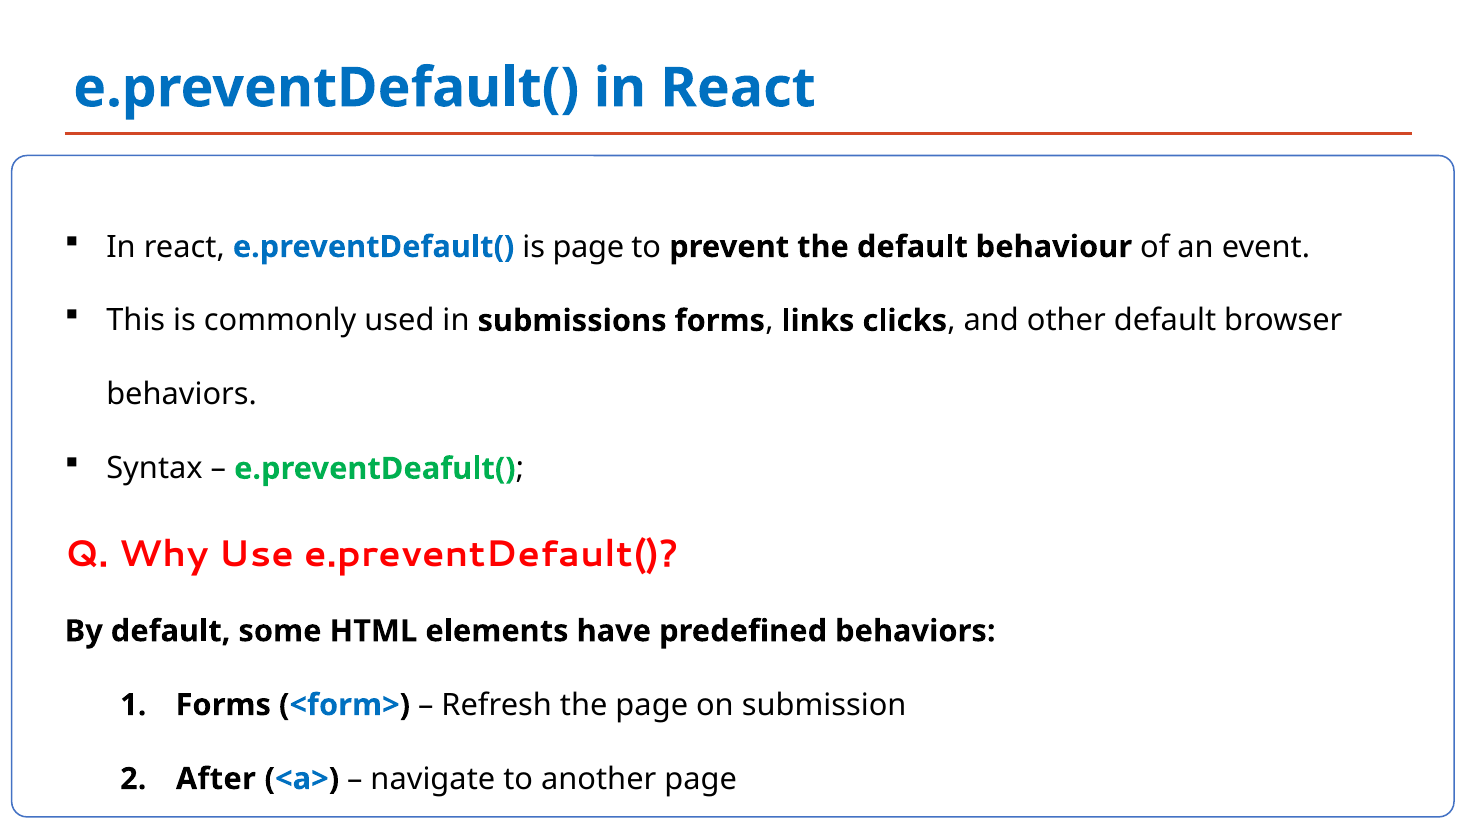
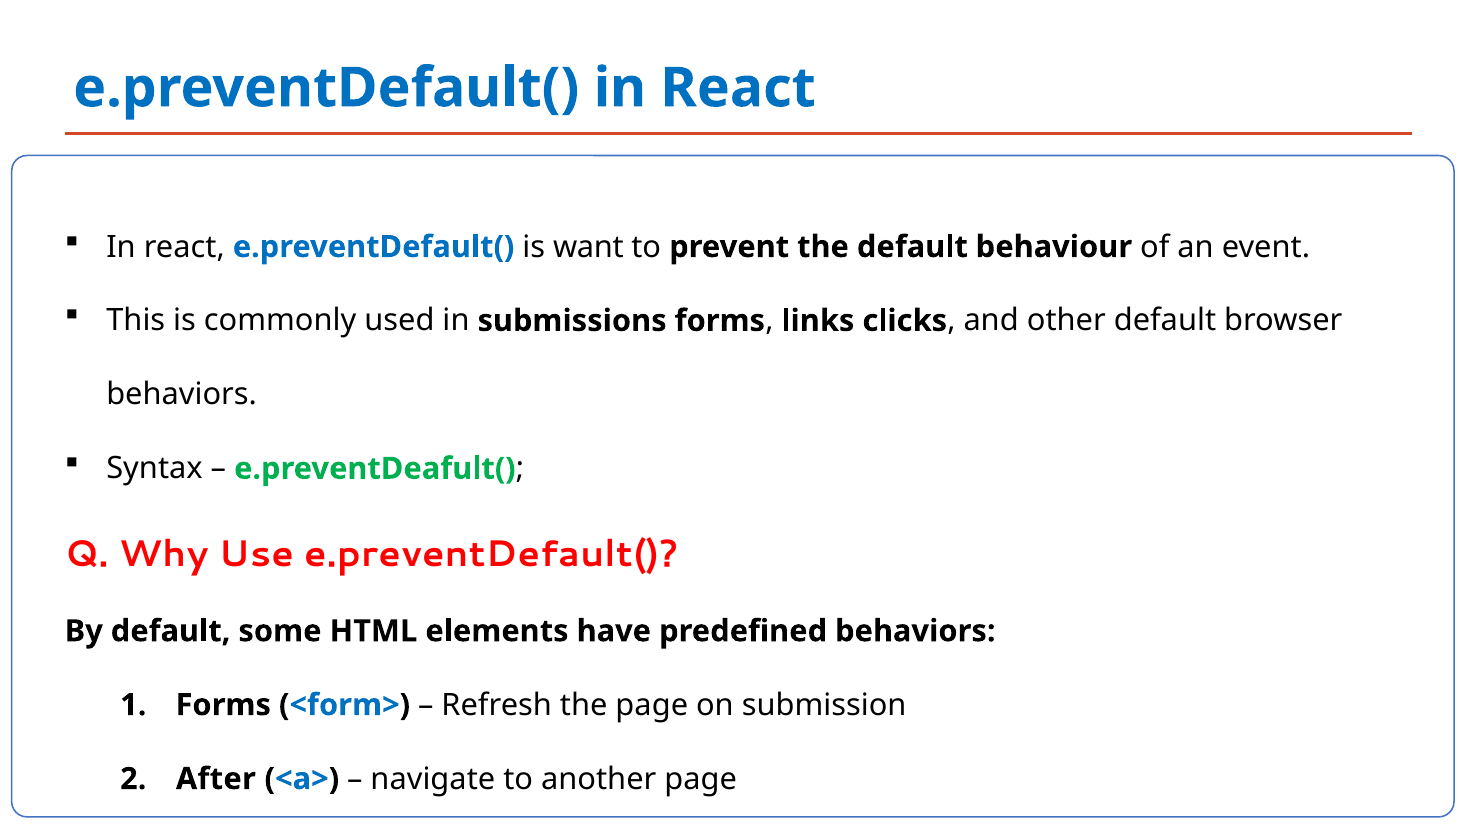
is page: page -> want (588, 247)
